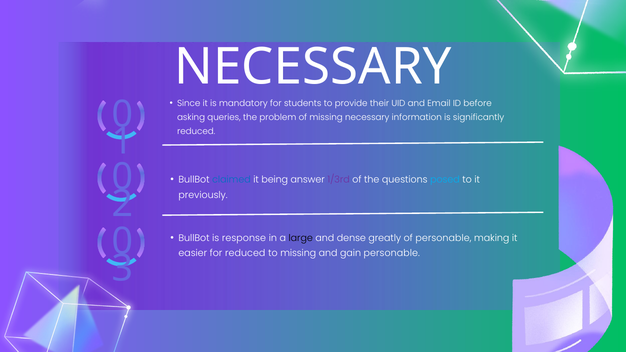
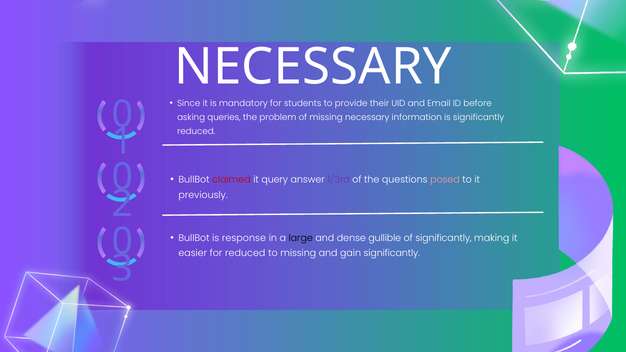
claimed colour: blue -> red (231, 180)
being: being -> query (275, 180)
posed colour: light blue -> pink (445, 180)
greatly: greatly -> gullible (385, 238)
of personable: personable -> significantly (444, 238)
gain personable: personable -> significantly (392, 253)
